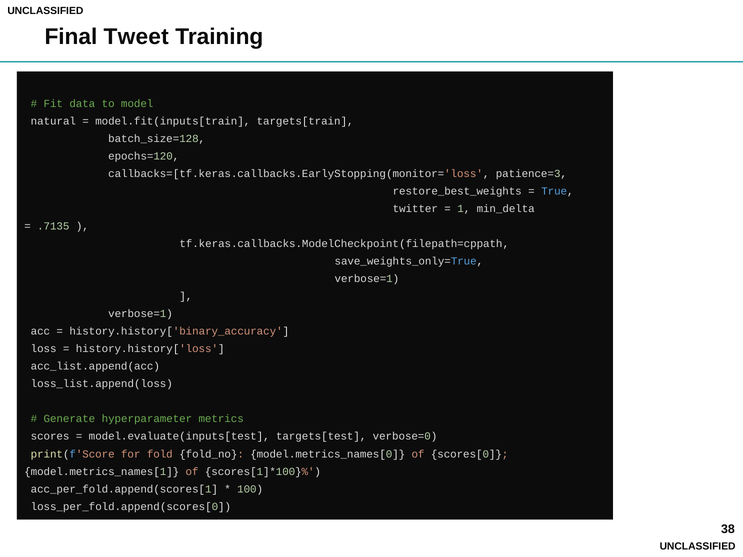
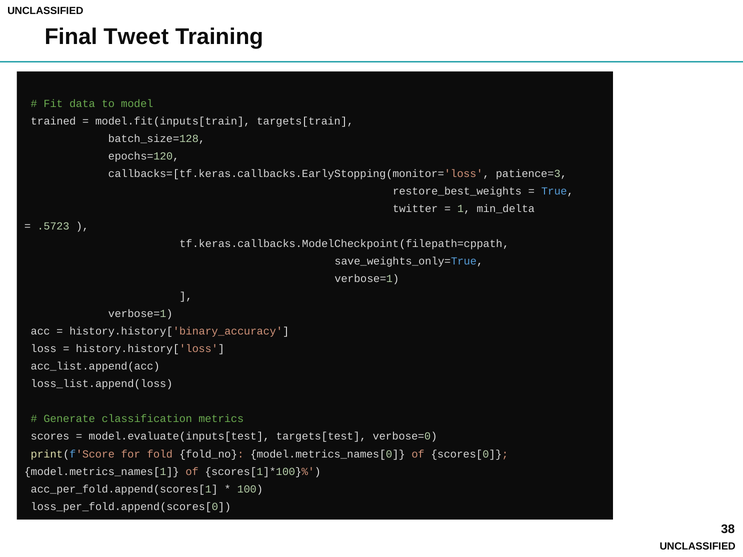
natural: natural -> trained (53, 121)
.7135: .7135 -> .5723 (53, 226)
hyperparameter: hyperparameter -> classification (147, 419)
